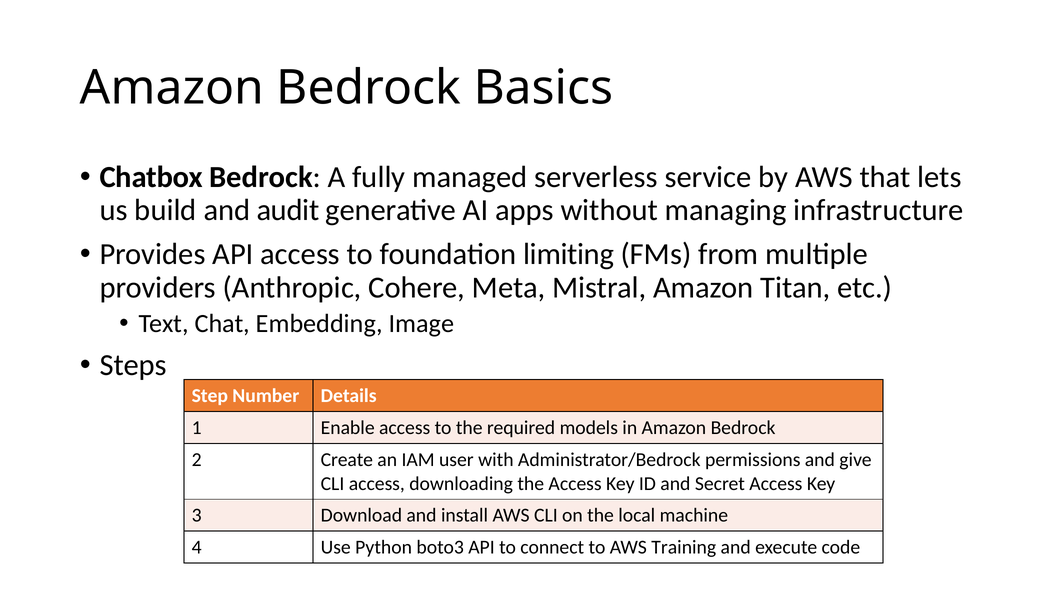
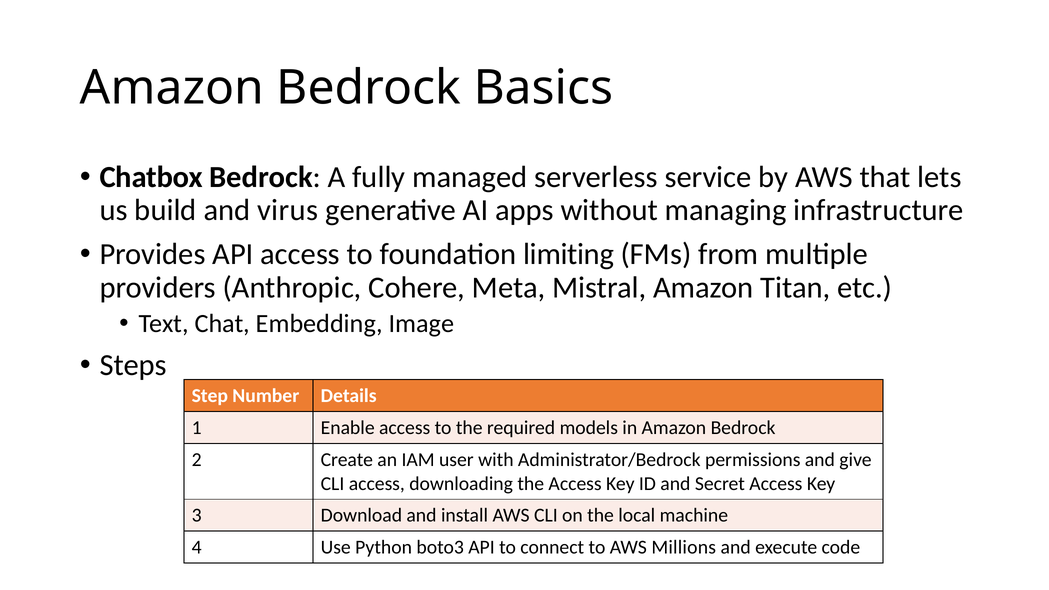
audit: audit -> virus (288, 210)
Training: Training -> Millions (684, 547)
